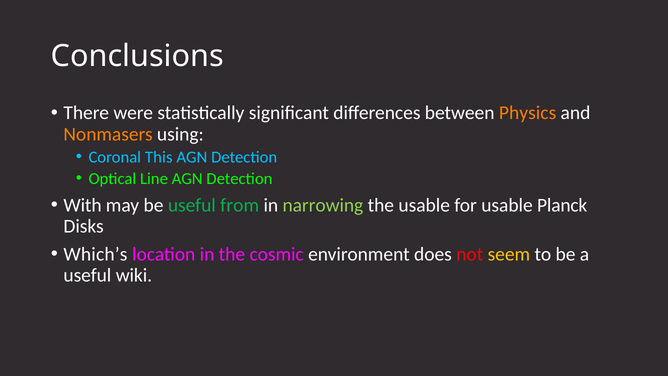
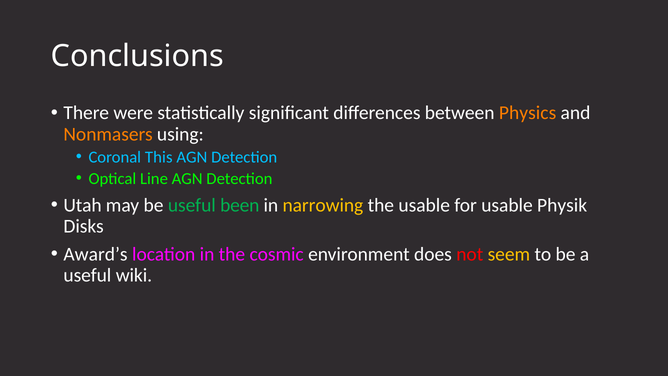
With: With -> Utah (83, 205)
from: from -> been (240, 205)
narrowing colour: light green -> yellow (323, 205)
Planck: Planck -> Physik (562, 205)
Which’s: Which’s -> Award’s (96, 254)
